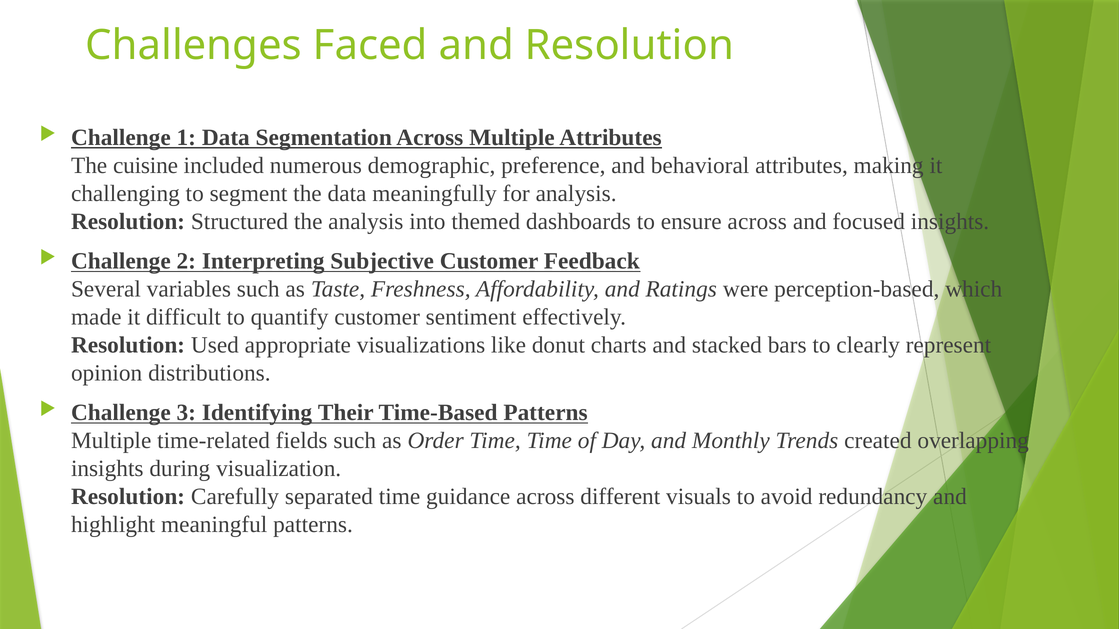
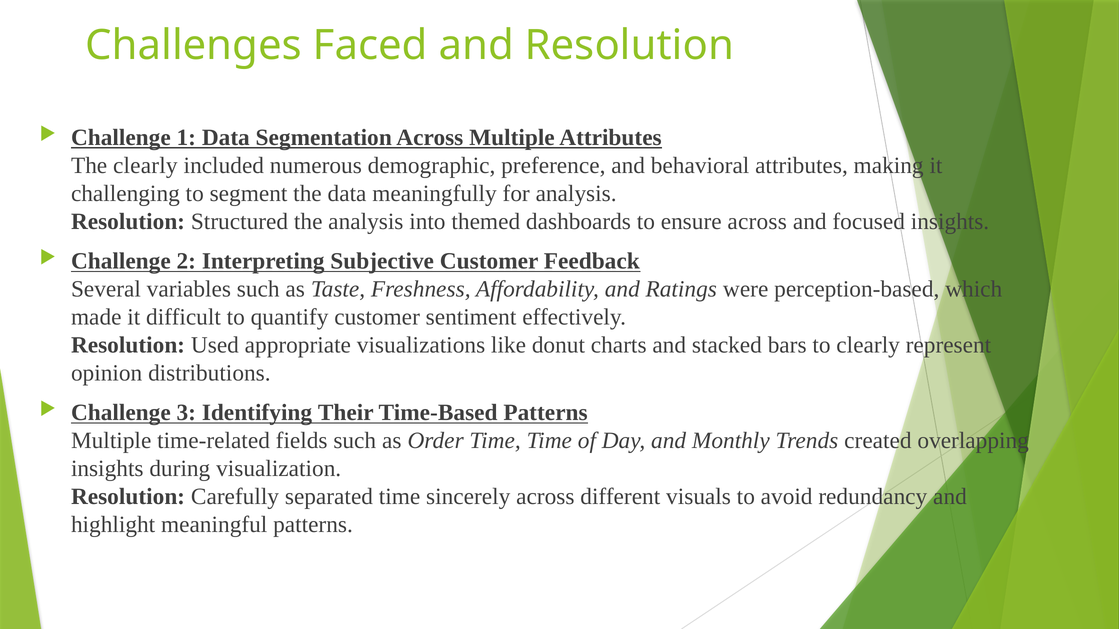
The cuisine: cuisine -> clearly (145, 166)
guidance: guidance -> sincerely (468, 497)
